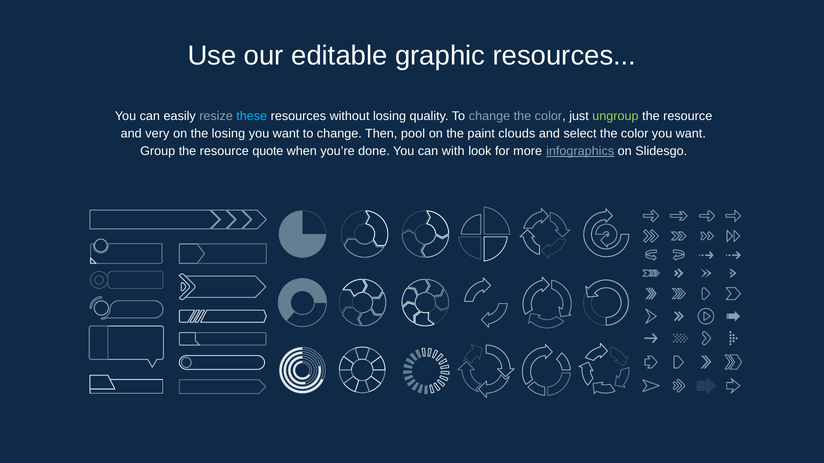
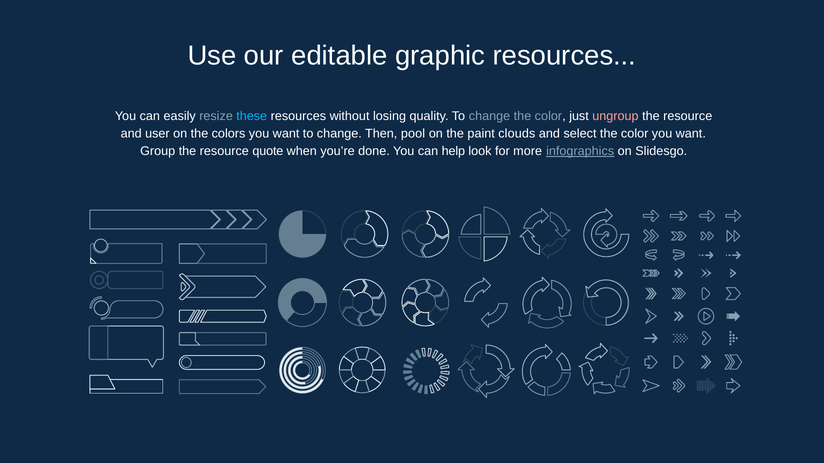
ungroup colour: light green -> pink (615, 116)
very: very -> user (157, 134)
the losing: losing -> colors (229, 134)
with: with -> help (453, 151)
